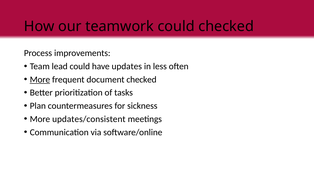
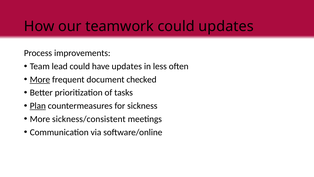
could checked: checked -> updates (226, 26)
Plan underline: none -> present (38, 106)
updates/consistent: updates/consistent -> sickness/consistent (89, 119)
